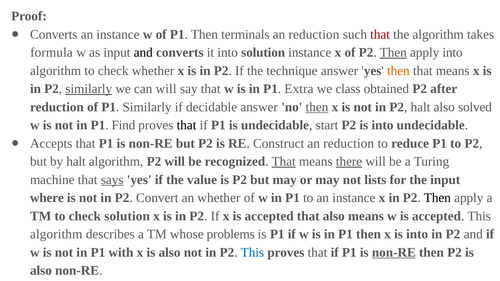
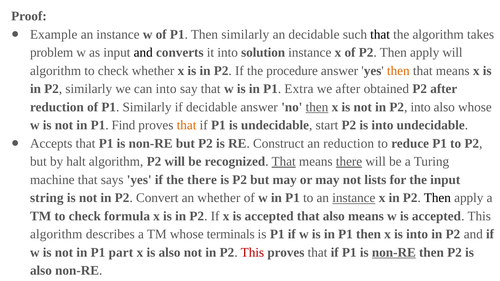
Converts: Converts -> Example (54, 34)
Then terminals: terminals -> similarly (245, 34)
reduction: reduction -> decidable (314, 34)
that colour: red -> black (380, 34)
formula: formula -> problem (52, 53)
Then underline: present -> none (393, 53)
apply into: into -> will (452, 53)
technique: technique -> procedure (292, 71)
similarly underline: present -> none (89, 89)
can will: will -> into (166, 89)
we class: class -> after (348, 89)
P2 halt: halt -> into (421, 107)
also solved: solved -> whose (475, 107)
that colour: black -> orange (187, 125)
says underline: present -> none (112, 180)
the value: value -> there (202, 180)
where: where -> string (47, 198)
instance underline: none -> present (354, 198)
check solution: solution -> formula (127, 216)
problems: problems -> terminals (231, 234)
with: with -> part (121, 253)
This colour: blue -> red (252, 253)
